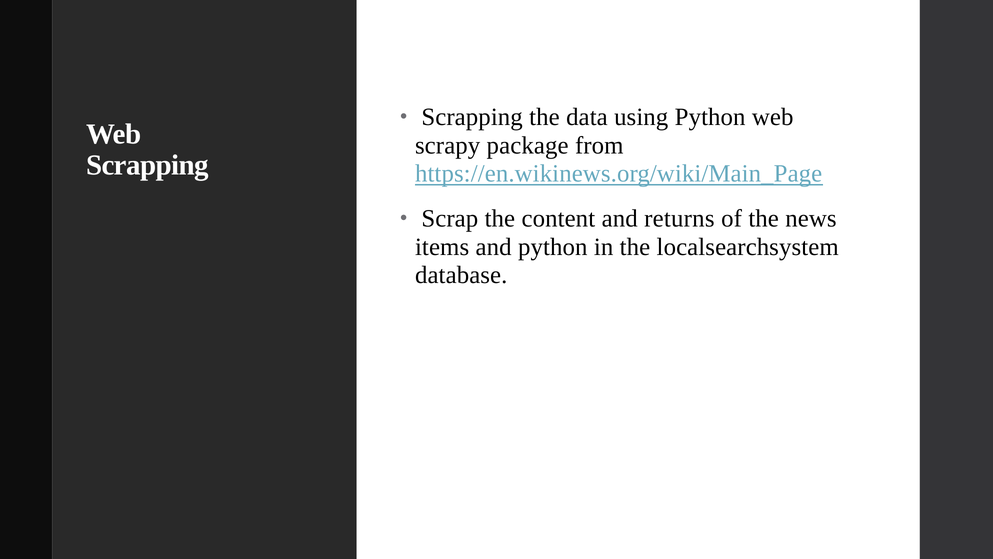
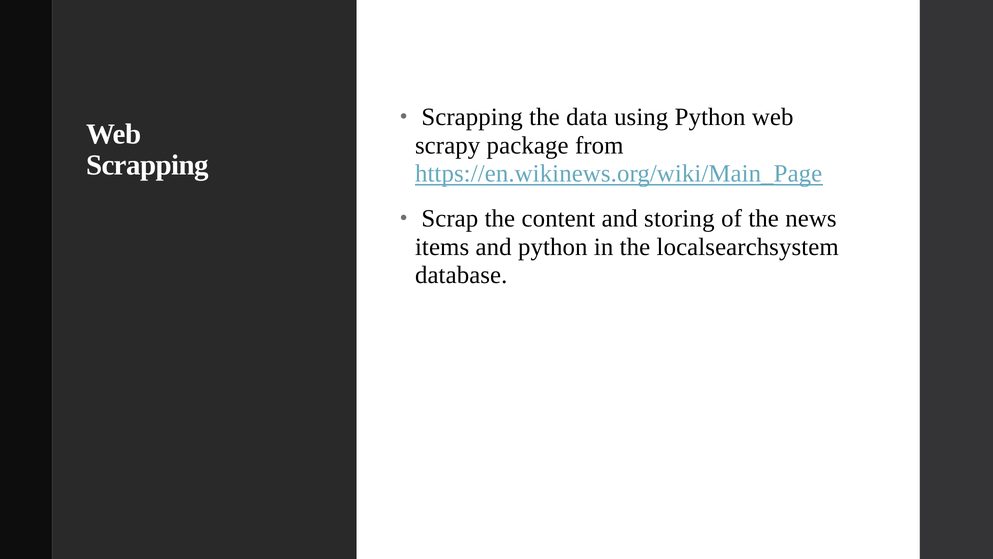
returns: returns -> storing (679, 218)
